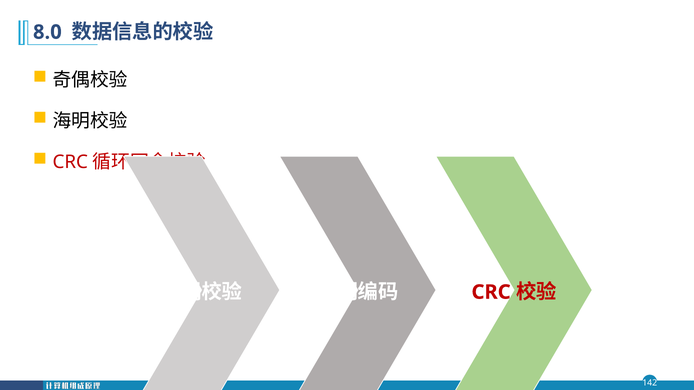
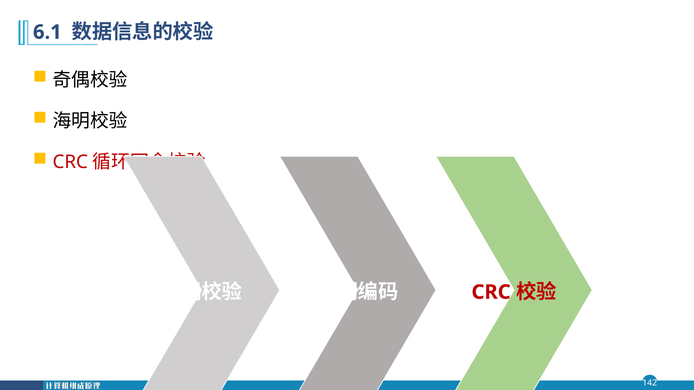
8.0: 8.0 -> 6.1 (47, 32)
